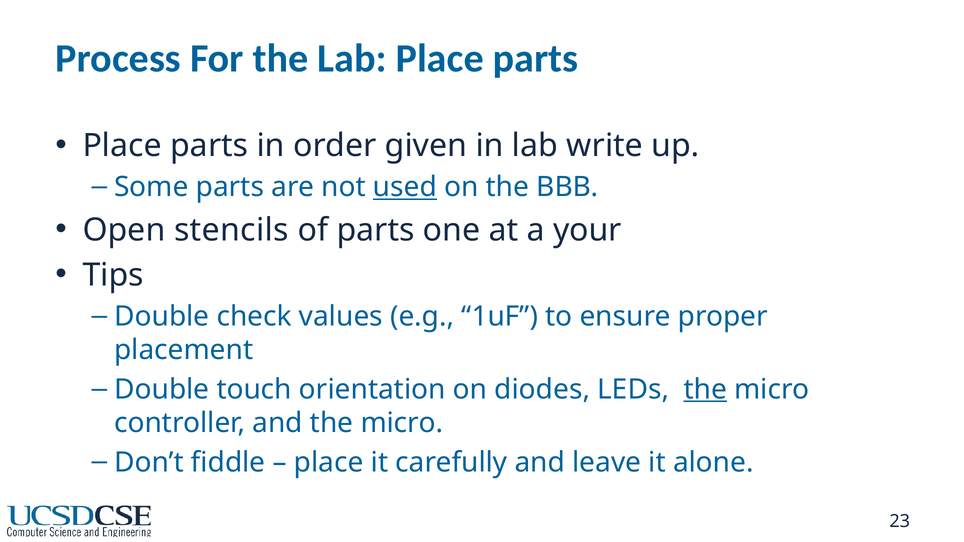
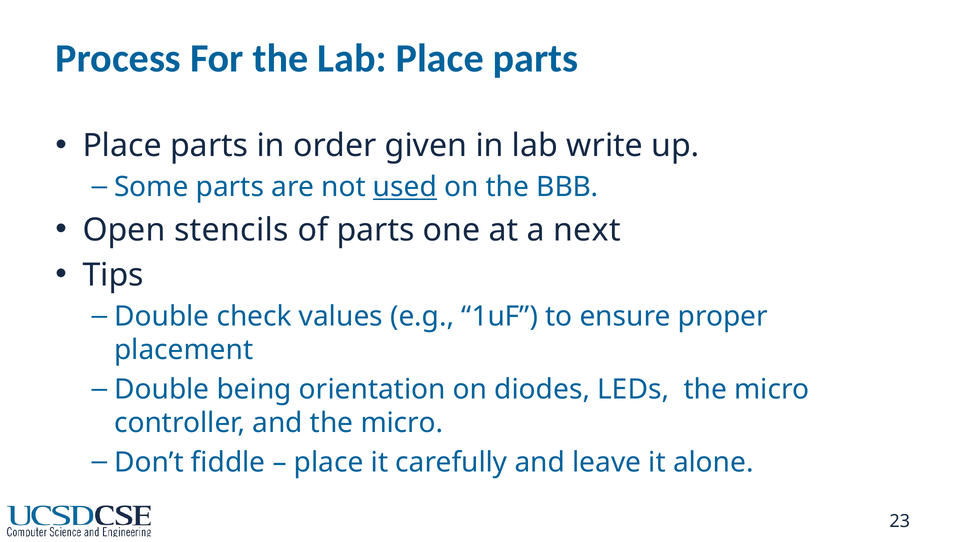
your: your -> next (587, 230)
touch: touch -> being (254, 389)
the underline: present -> none (705, 389)
